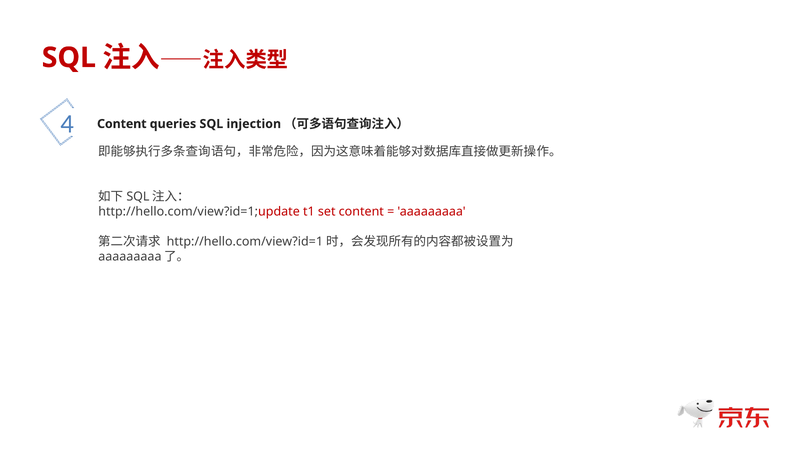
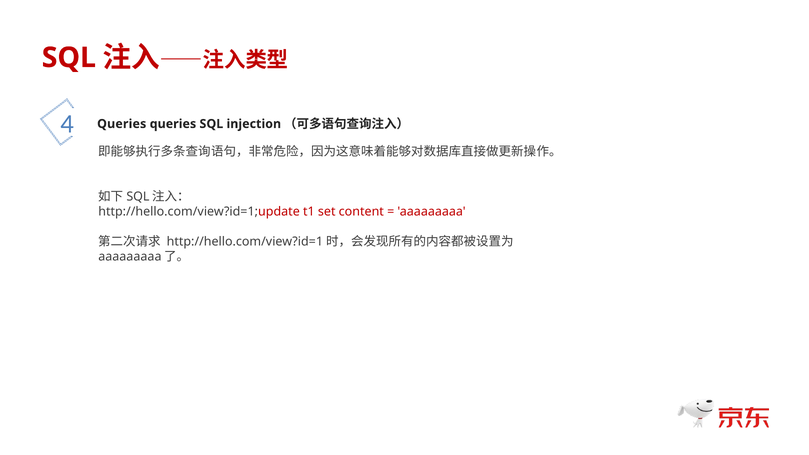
4 Content: Content -> Queries (122, 124)
